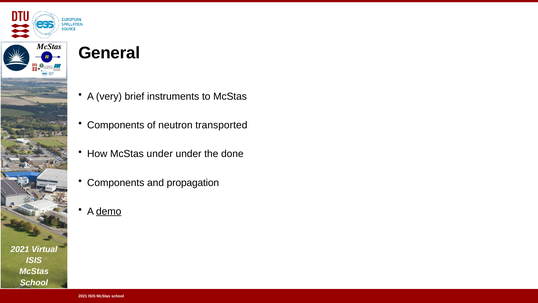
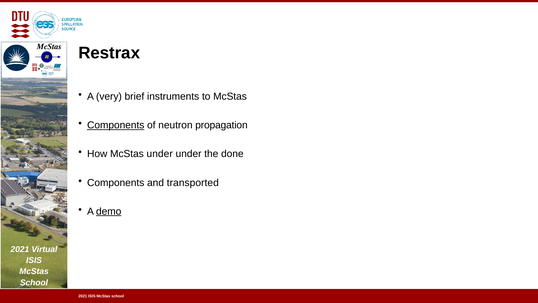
General: General -> Restrax (109, 53)
Components underline: none -> present (116, 125)
transported: transported -> propagation (221, 125)
propagation: propagation -> transported (193, 183)
